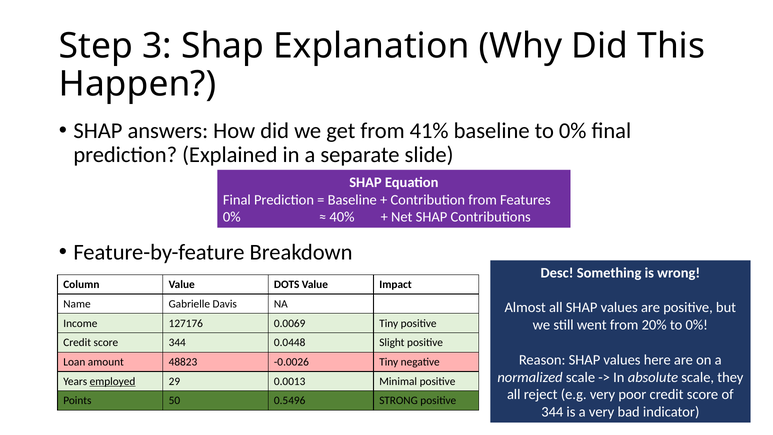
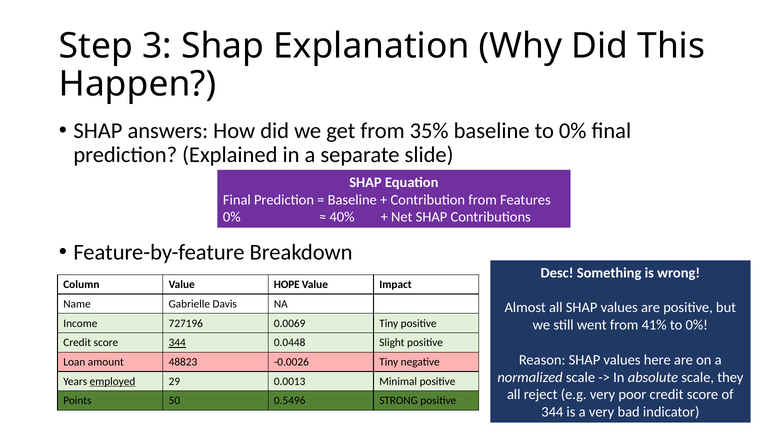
41%: 41% -> 35% (429, 131)
DOTS: DOTS -> HOPE (287, 284)
127176: 127176 -> 727196 (186, 323)
20%: 20% -> 41% (654, 325)
344 underline: none -> present (177, 343)
